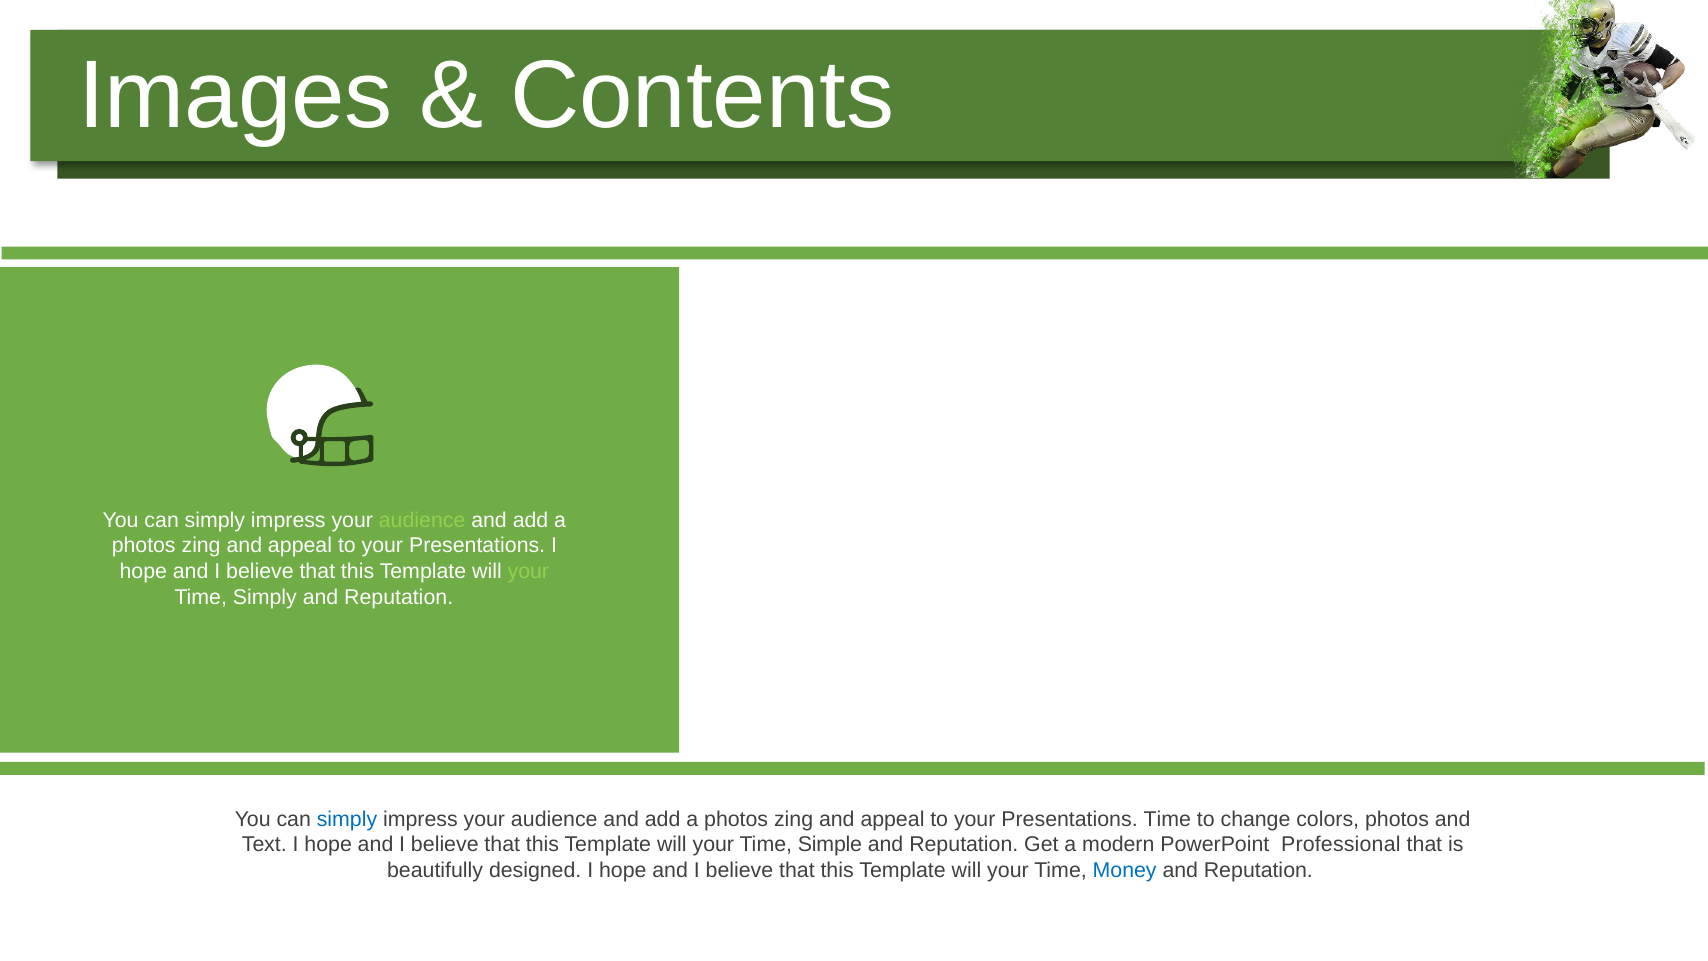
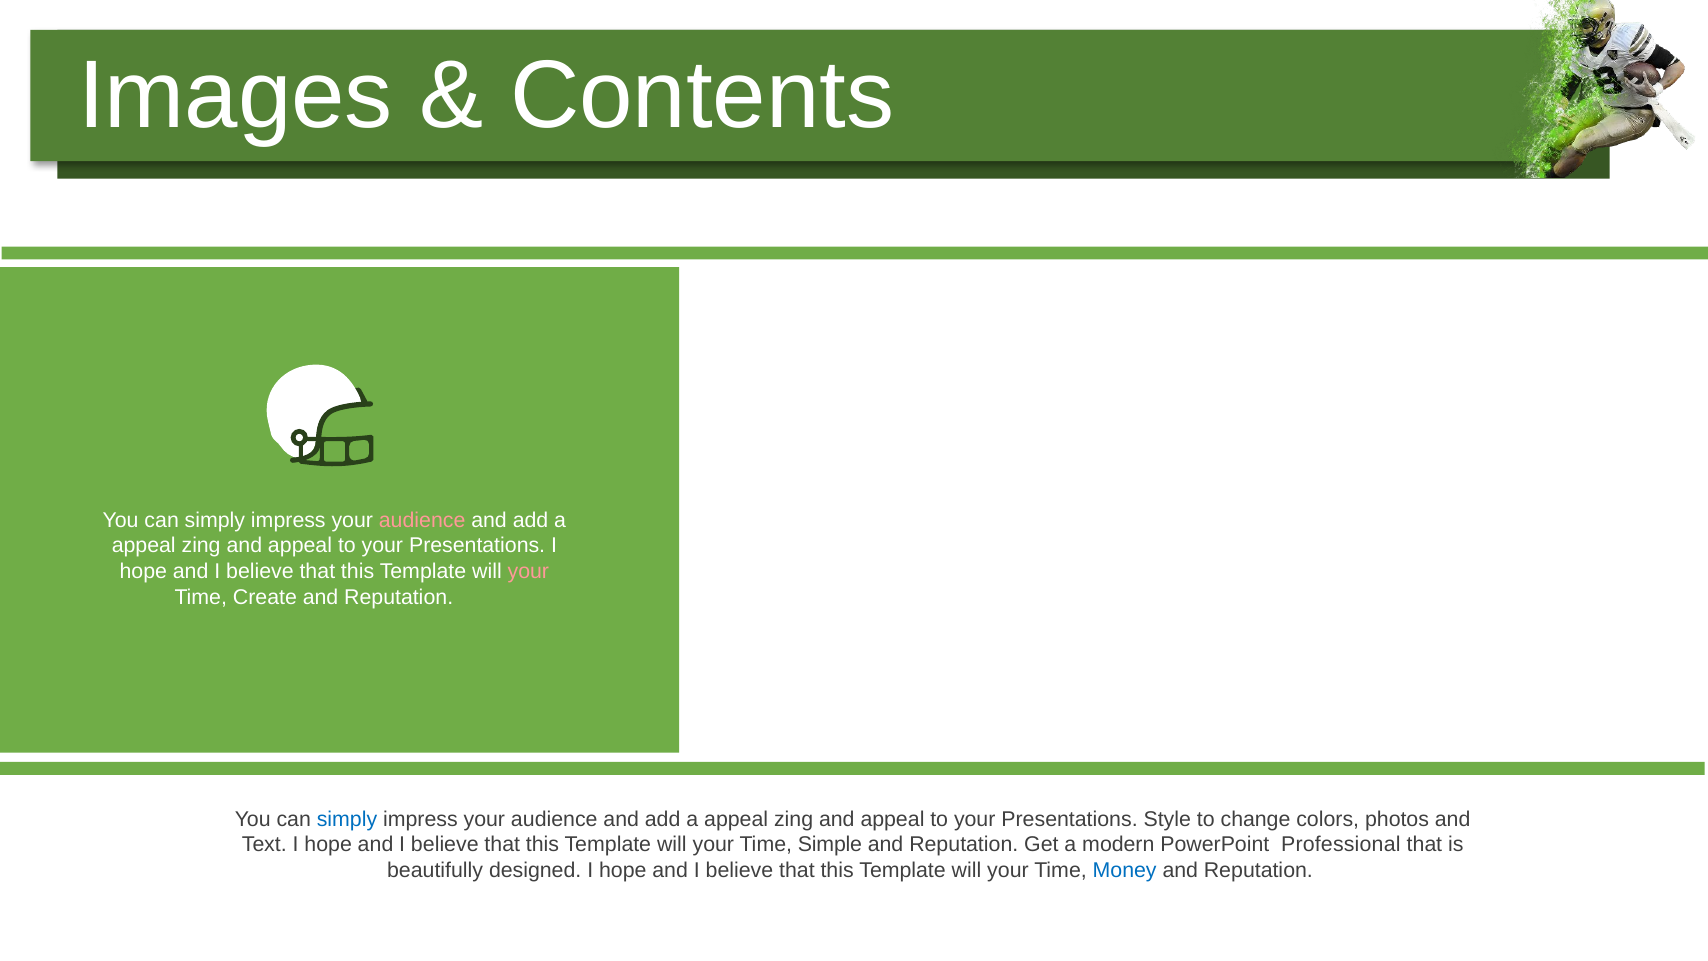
audience colour: light green -> pink (422, 520)
photos: photos -> appeal (144, 546)
your colour: light green -> pink (528, 571)
Time Simply: Simply -> Create (265, 597)
photos: photos -> appeal (736, 819)
Presentations Time: Time -> Style (1167, 819)
